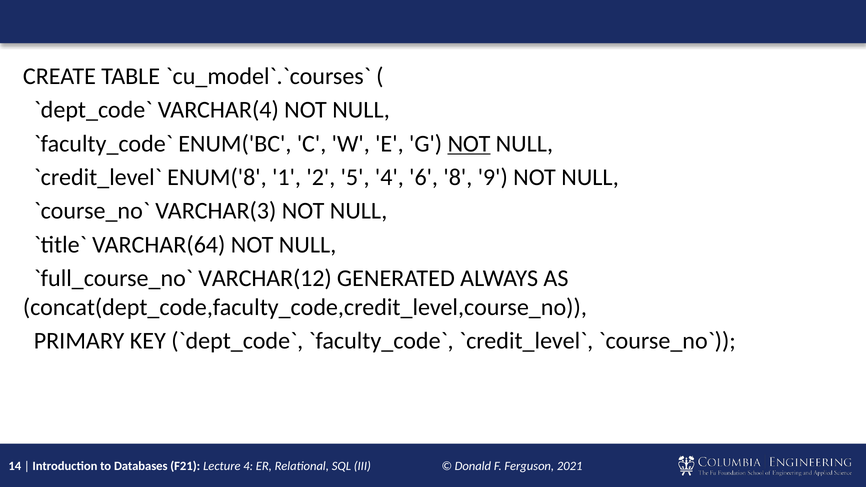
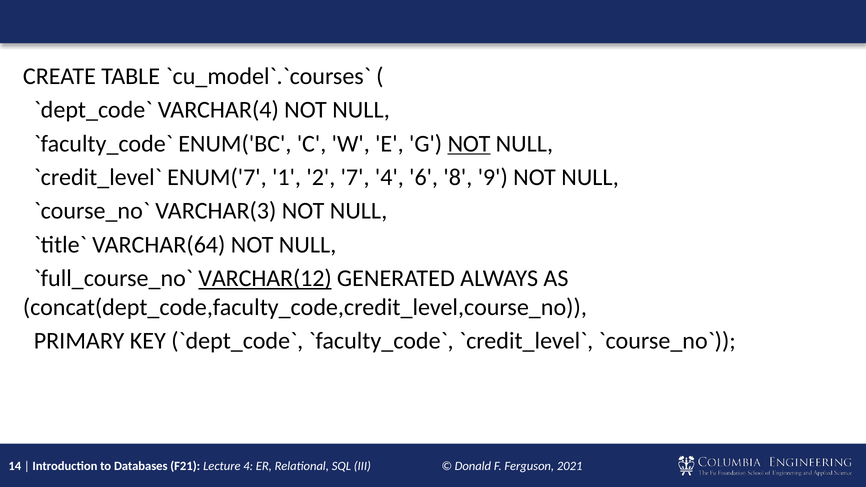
ENUM('8: ENUM('8 -> ENUM('7 (217, 177)
5: 5 -> 7 (355, 177)
VARCHAR(12 underline: none -> present (265, 278)
